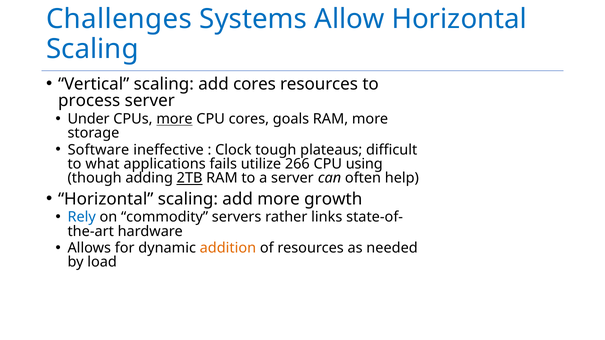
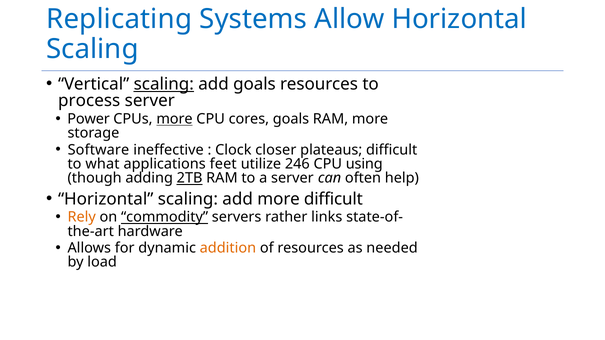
Challenges: Challenges -> Replicating (119, 19)
scaling underline: none -> present (164, 84)
add cores: cores -> goals (254, 84)
Under: Under -> Power (89, 119)
tough: tough -> closer (276, 150)
fails: fails -> feet (223, 164)
266: 266 -> 246 (297, 164)
more growth: growth -> difficult (333, 199)
Rely colour: blue -> orange (82, 217)
commodity underline: none -> present (165, 217)
